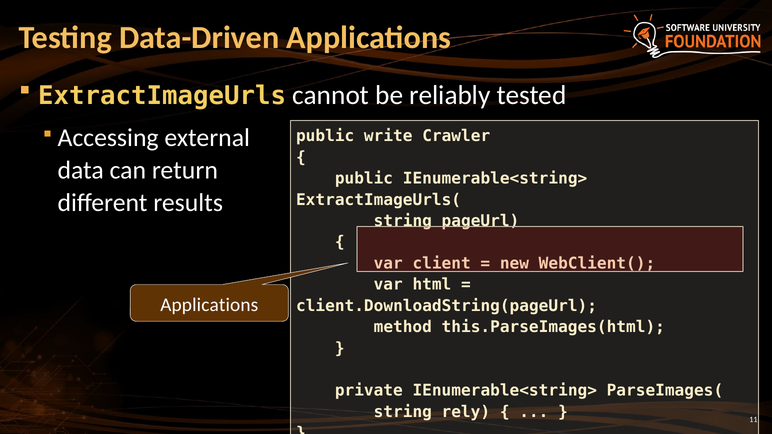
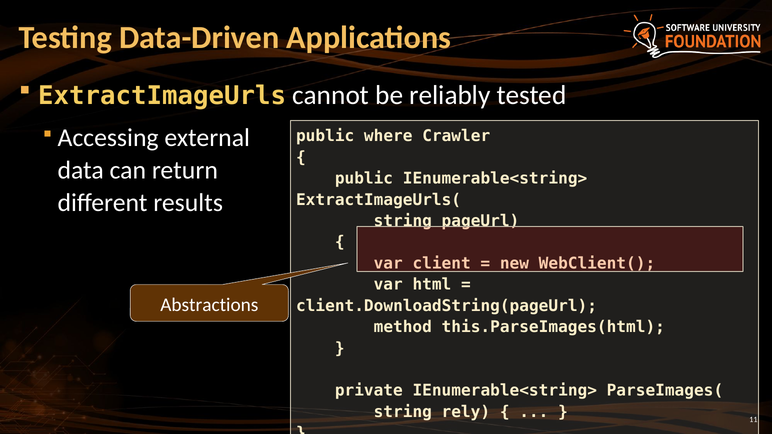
write: write -> where (388, 136)
Applications: Applications -> Abstractions (209, 305)
